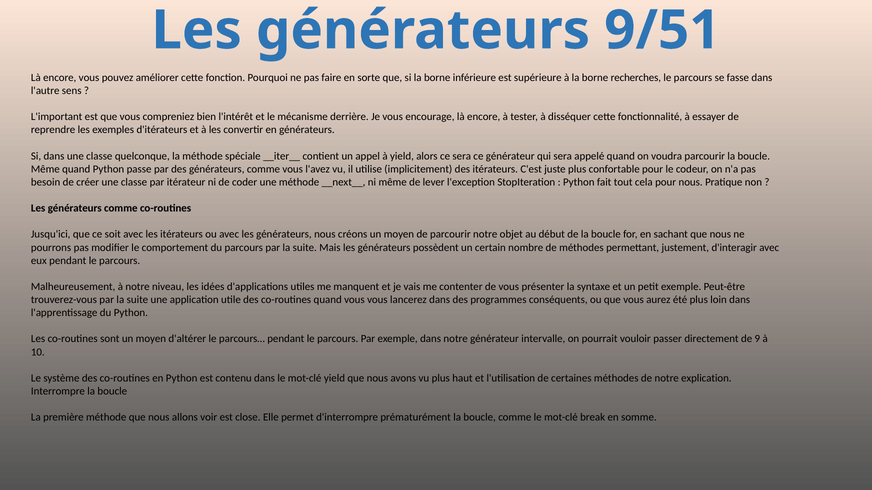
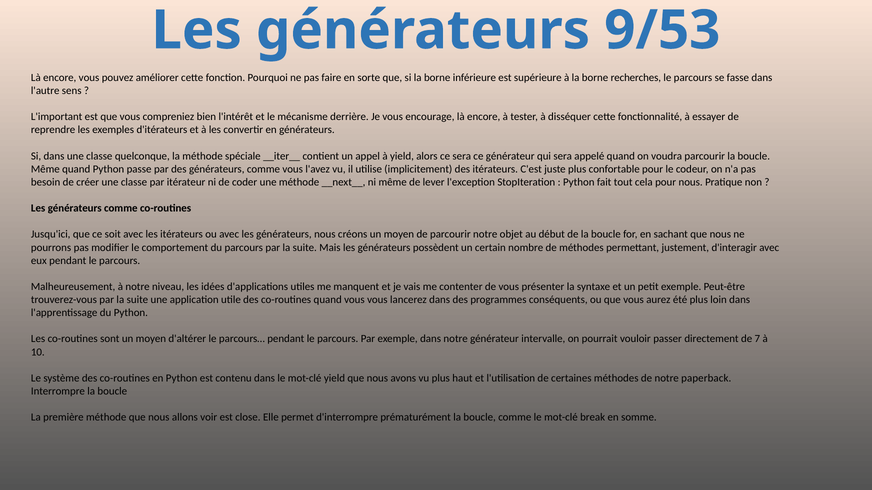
9/51: 9/51 -> 9/53 (662, 30)
9: 9 -> 7 (757, 339)
explication: explication -> paperback (706, 378)
